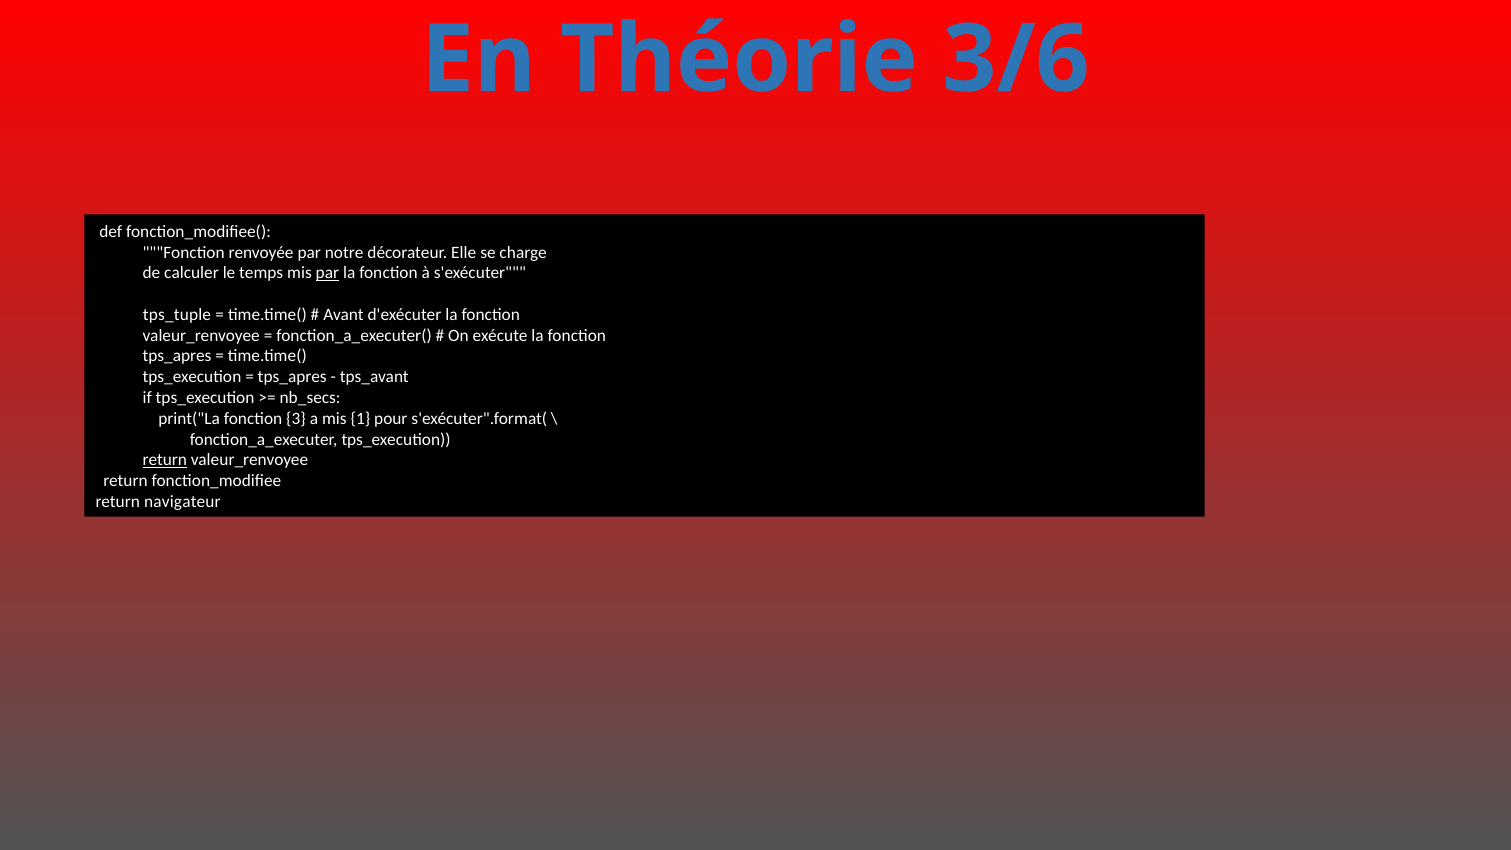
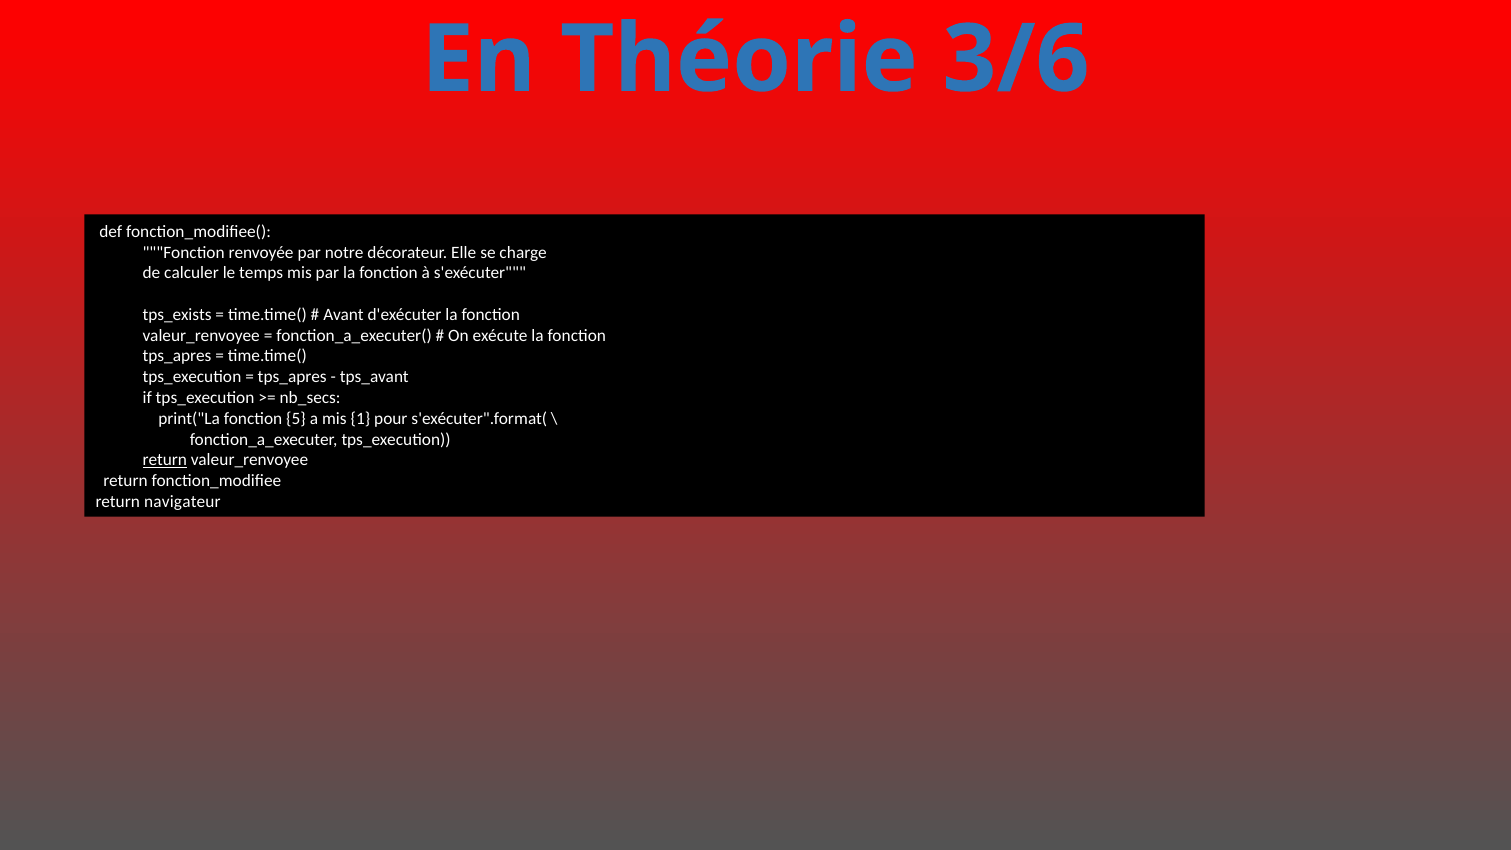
par underline: present -> none (327, 273)
tps_tuple: tps_tuple -> tps_exists (177, 315)
3: 3 -> 5 (296, 419)
